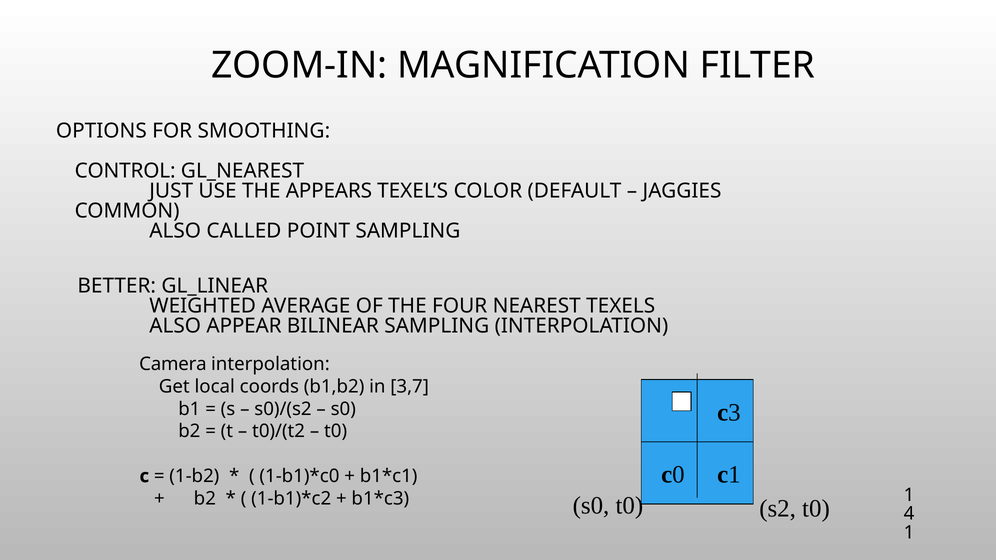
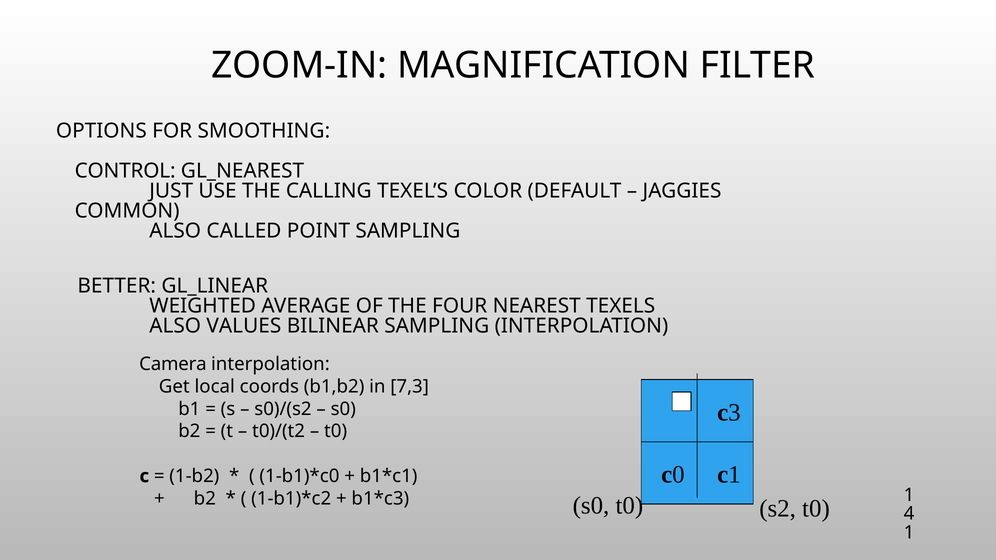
APPEARS: APPEARS -> CALLING (329, 191)
APPEAR: APPEAR -> VALUES (244, 326)
3,7: 3,7 -> 7,3 (410, 387)
